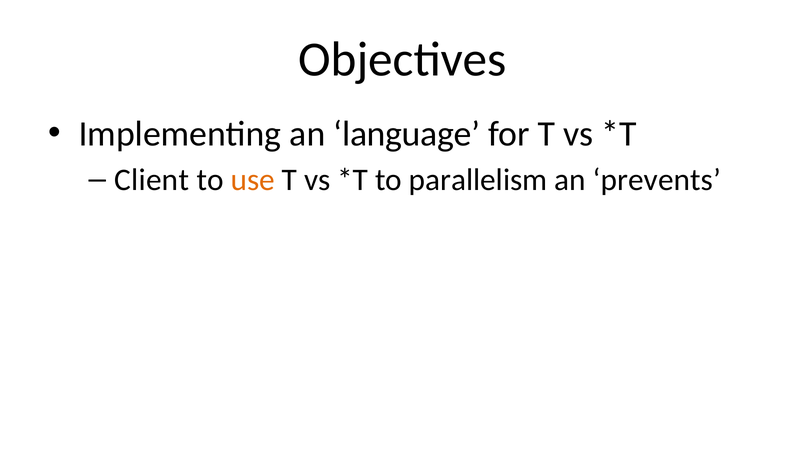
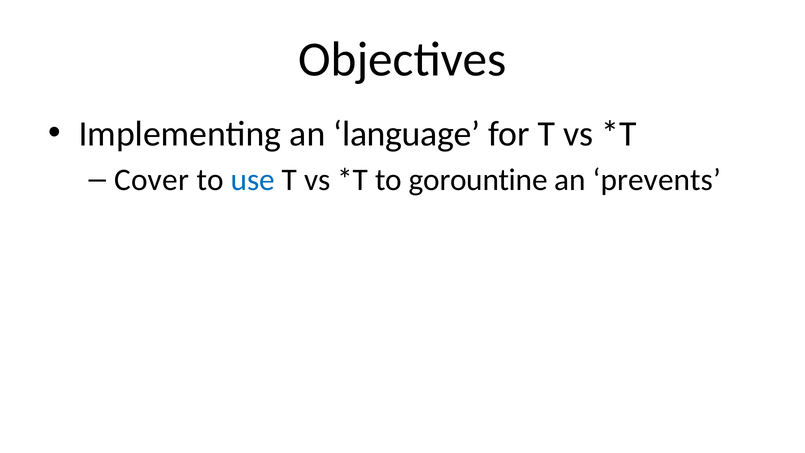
Client: Client -> Cover (152, 180)
use colour: orange -> blue (253, 180)
parallelism: parallelism -> gorountine (478, 180)
